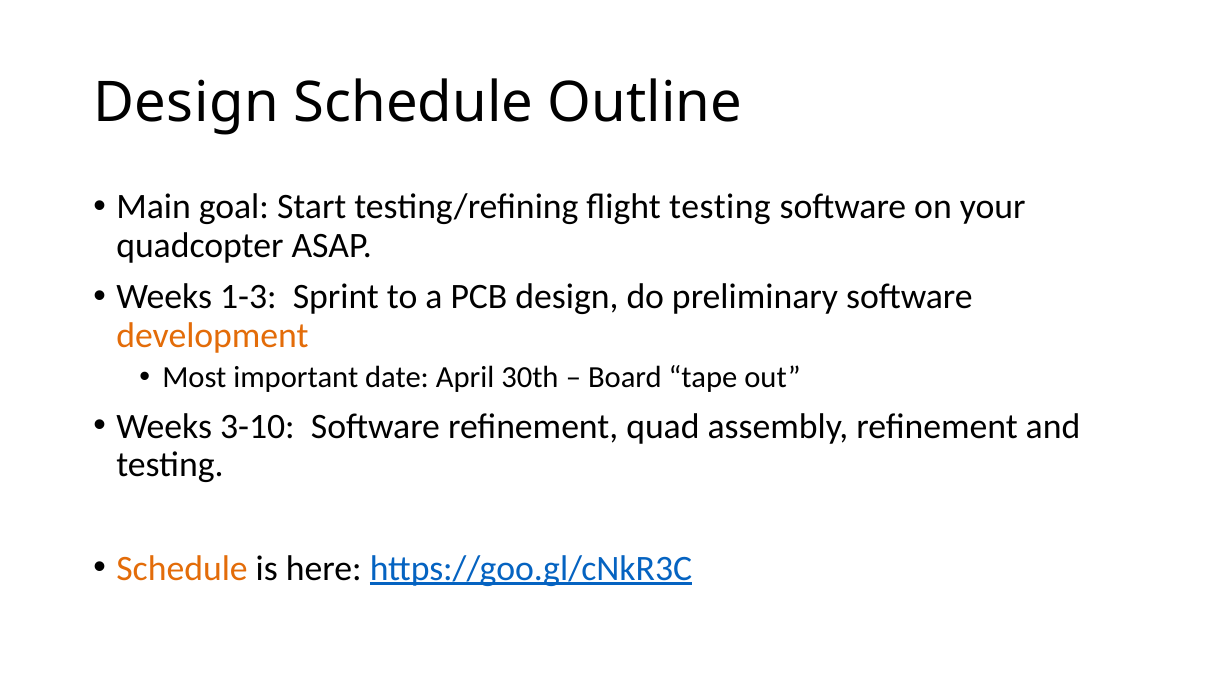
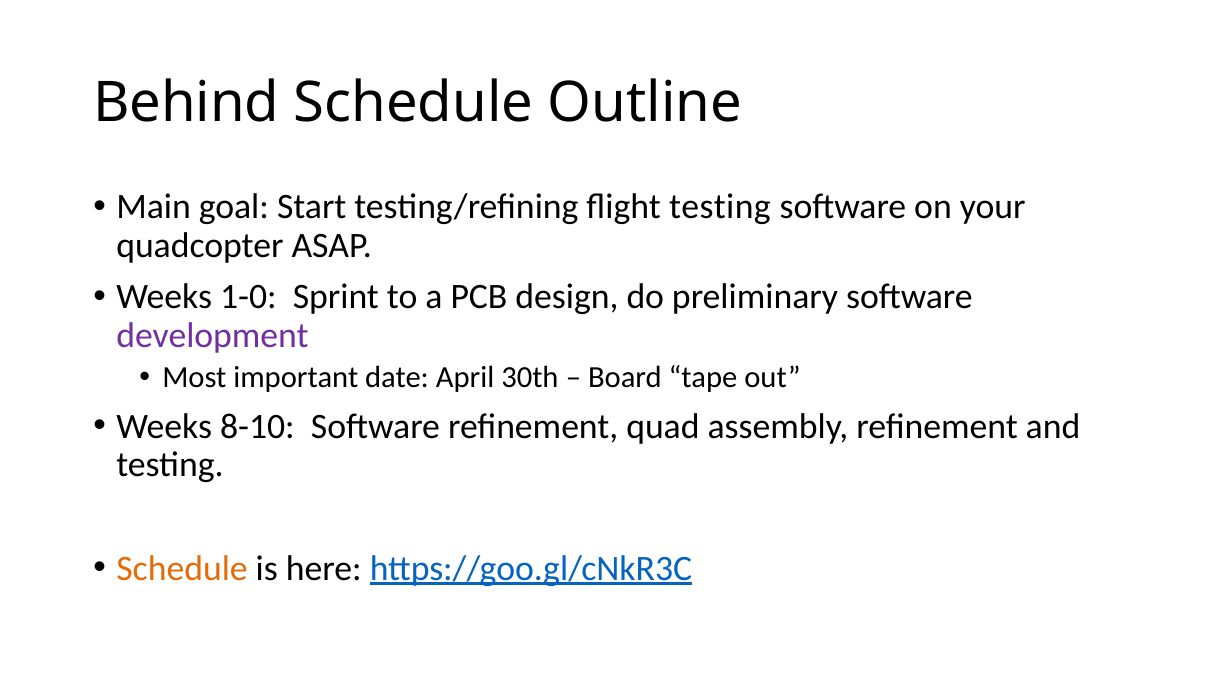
Design: Design -> Behind (186, 103)
1-3: 1-3 -> 1-0 (248, 297)
development colour: orange -> purple (212, 336)
3-10: 3-10 -> 8-10 (257, 426)
